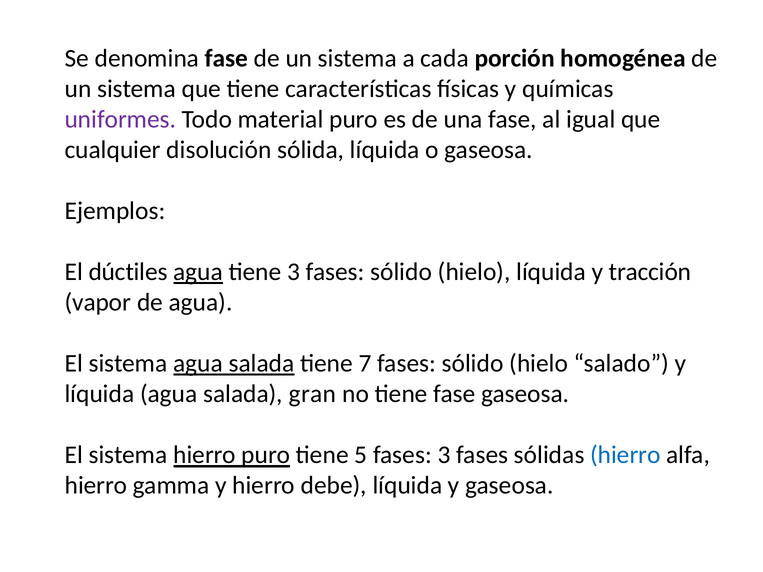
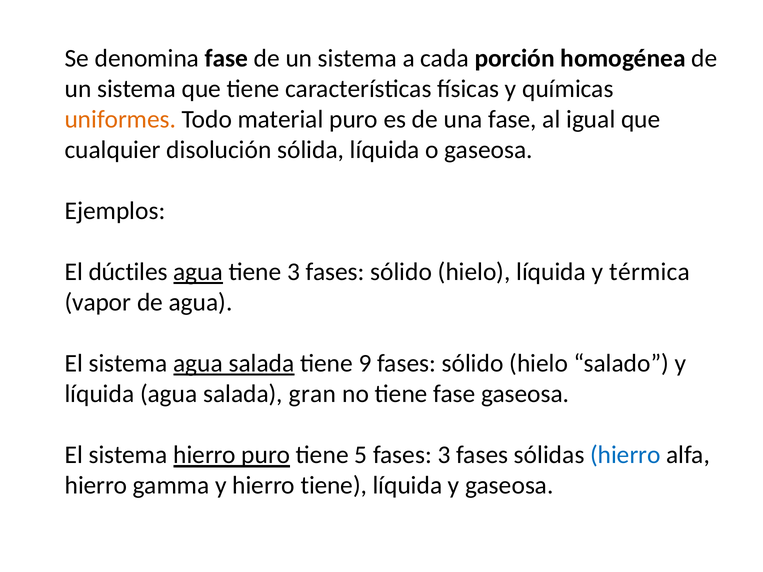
uniformes colour: purple -> orange (120, 120)
tracción: tracción -> térmica (650, 272)
7: 7 -> 9 (365, 364)
hierro debe: debe -> tiene (334, 486)
